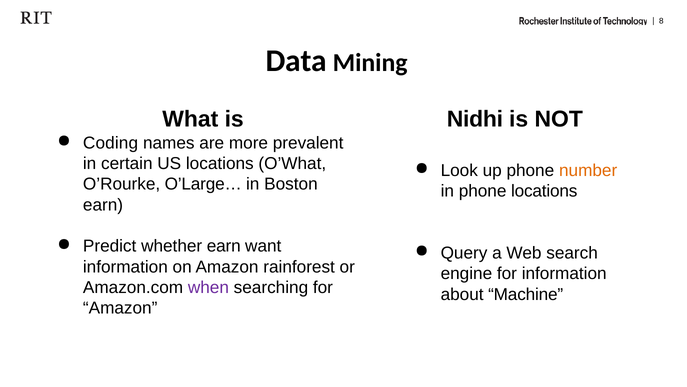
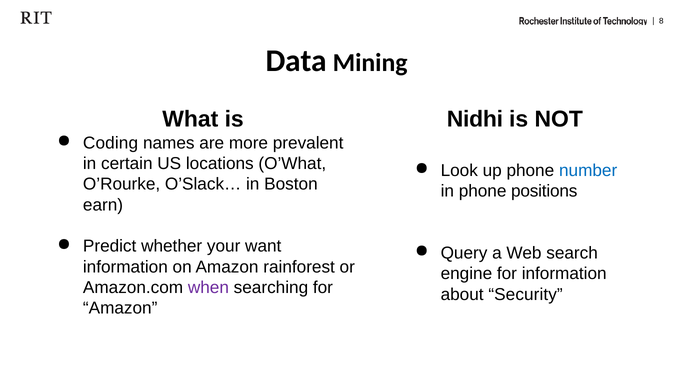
number colour: orange -> blue (588, 170)
O’Large…: O’Large… -> O’Slack… (203, 184)
phone locations: locations -> positions (544, 191)
whether earn: earn -> your (224, 246)
Machine: Machine -> Security (526, 294)
